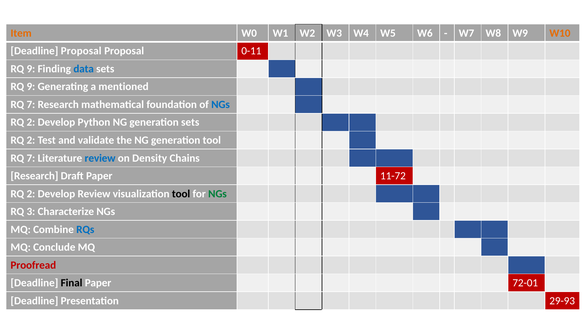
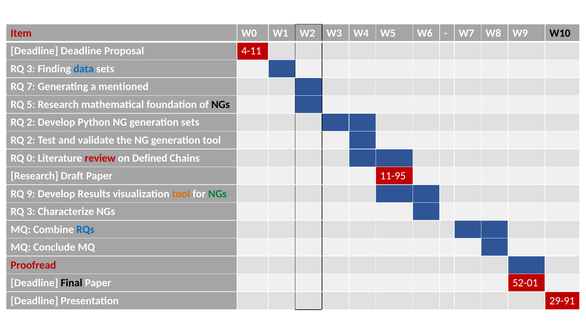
Item colour: orange -> red (21, 33)
W10 colour: orange -> black (560, 33)
Deadline Proposal: Proposal -> Deadline (81, 51)
0-11: 0-11 -> 4-11 (251, 51)
9: 9 -> 3 (31, 69)
9: 9 -> 7 (31, 87)
7: 7 -> 5 (31, 104)
NGs colour: blue -> black (221, 104)
7: 7 -> 0 (31, 158)
review colour: blue -> red (100, 158)
Density: Density -> Defined (150, 158)
11-72: 11-72 -> 11-95 (393, 176)
2: 2 -> 9 (31, 194)
Develop Review: Review -> Results (94, 194)
tool colour: black -> orange (181, 194)
72-01: 72-01 -> 52-01 (525, 283)
29-93: 29-93 -> 29-91 (562, 300)
